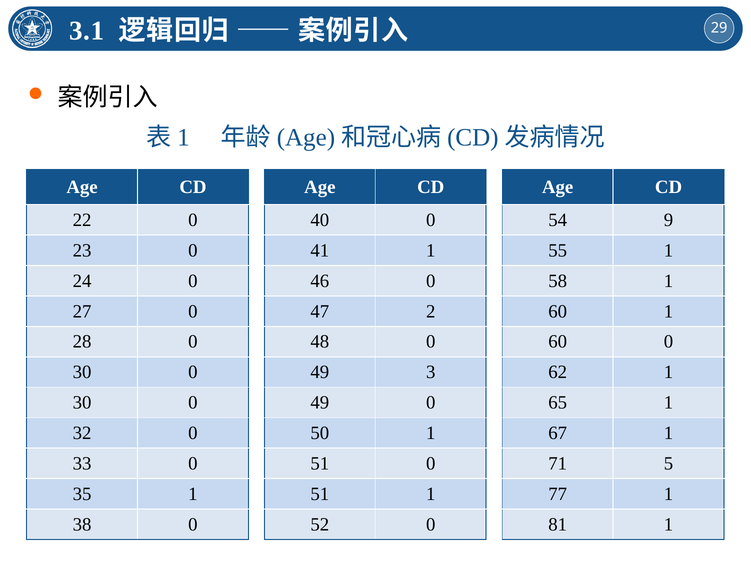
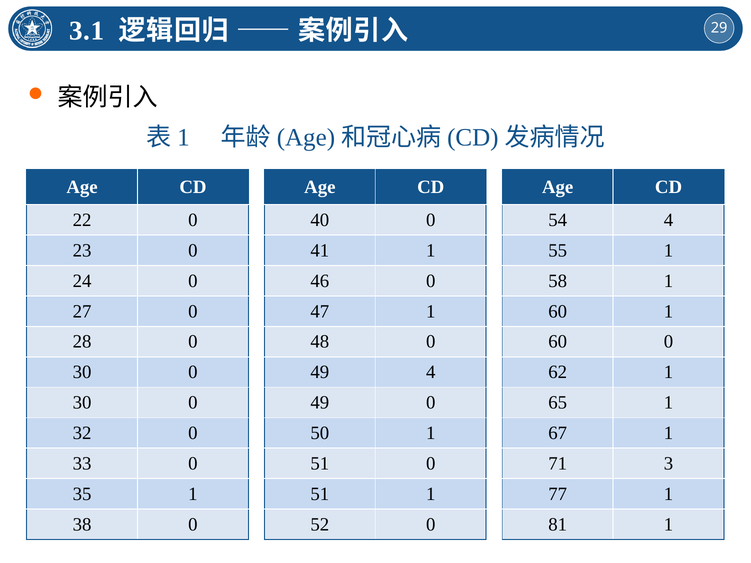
54 9: 9 -> 4 (669, 220)
47 2: 2 -> 1 (431, 312)
49 3: 3 -> 4 (431, 372)
5: 5 -> 3 (669, 464)
